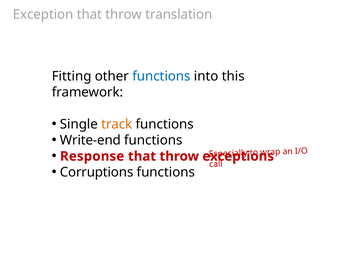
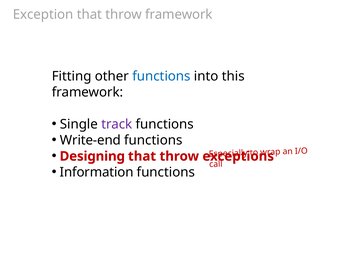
throw translation: translation -> framework (179, 14)
track colour: orange -> purple (117, 124)
Response: Response -> Designing (92, 156)
Corruptions: Corruptions -> Information (97, 172)
